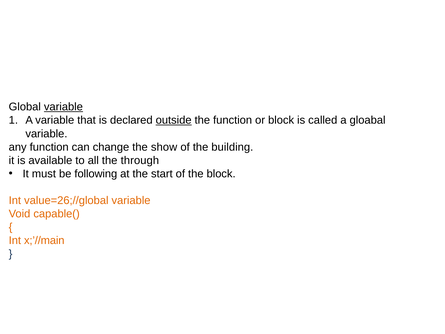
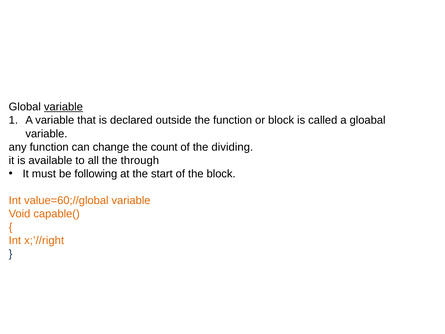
outside underline: present -> none (174, 120)
show: show -> count (164, 147)
building: building -> dividing (232, 147)
value=26;//global: value=26;//global -> value=60;//global (66, 200)
x;’//main: x;’//main -> x;’//right (44, 240)
